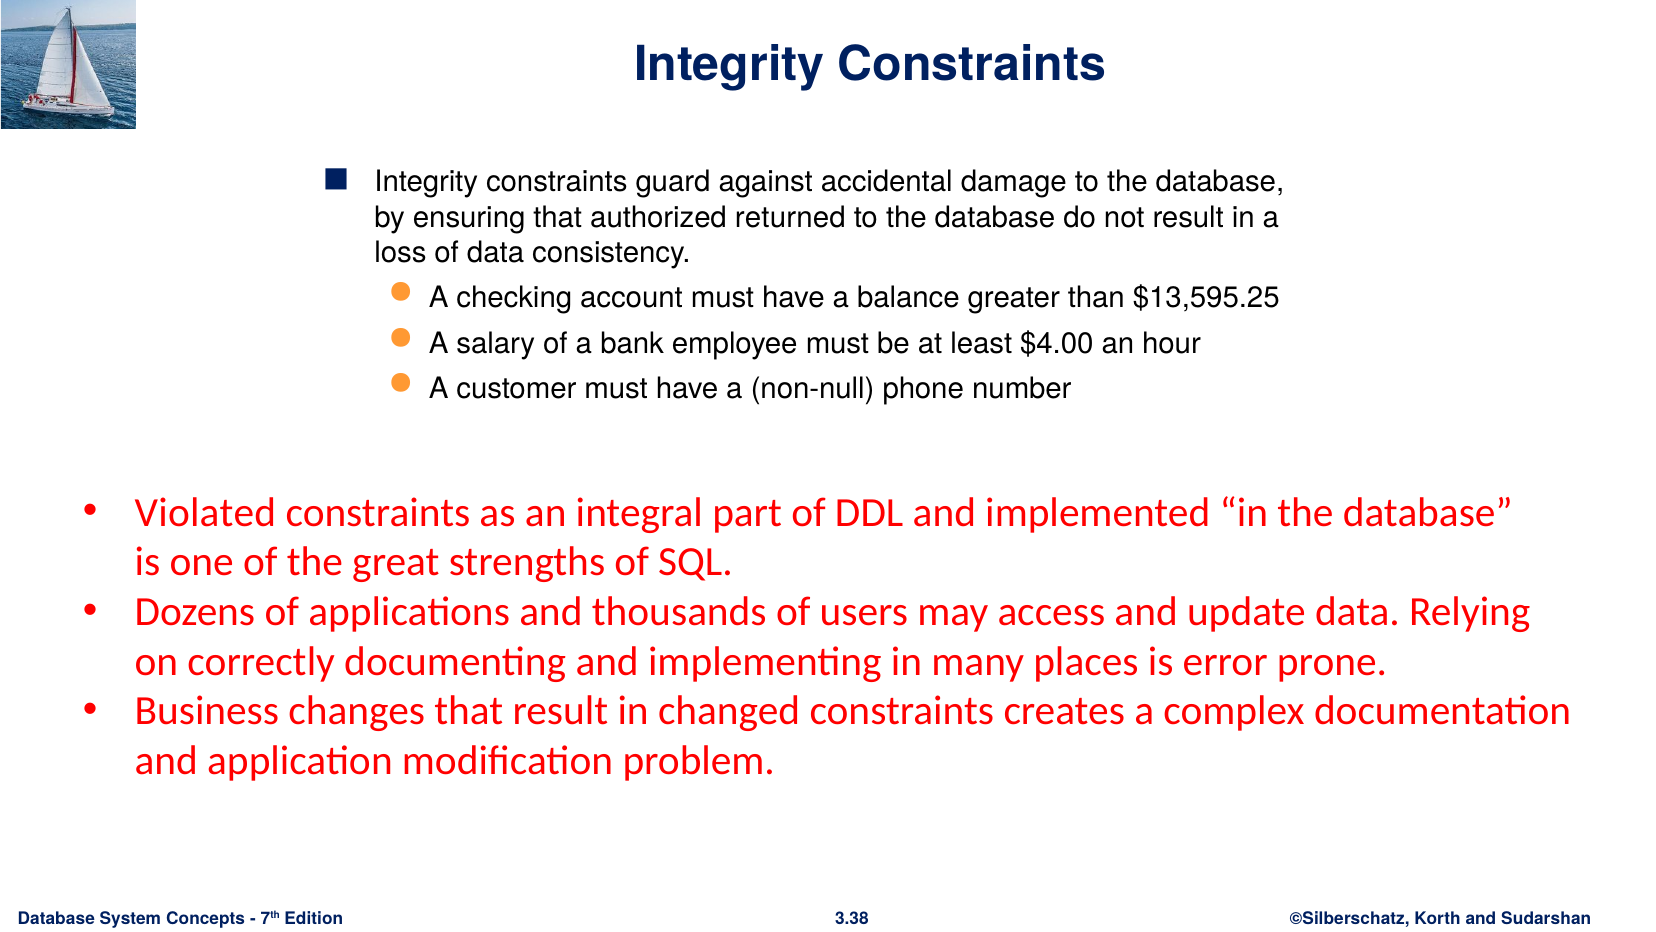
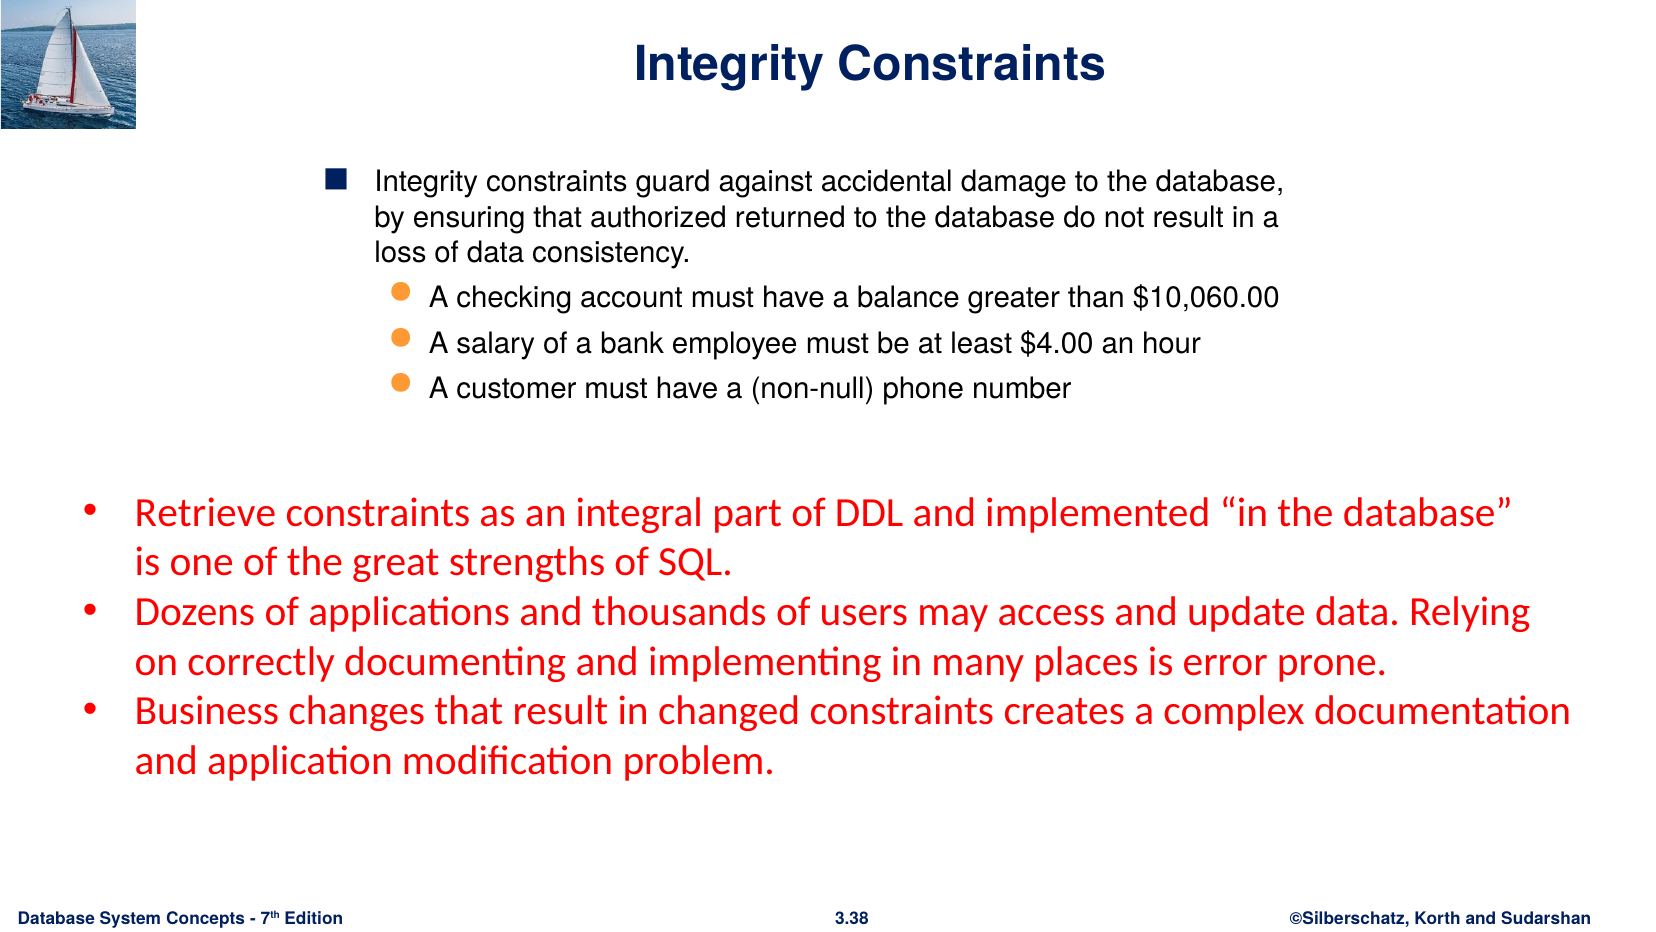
$13,595.25: $13,595.25 -> $10,060.00 (1206, 298)
Violated: Violated -> Retrieve (205, 512)
